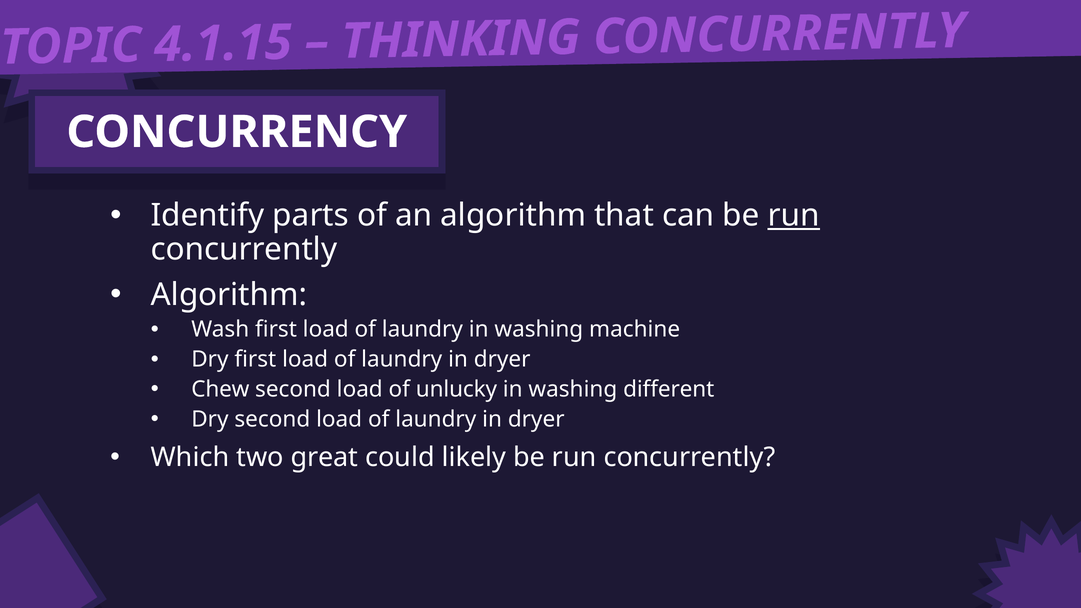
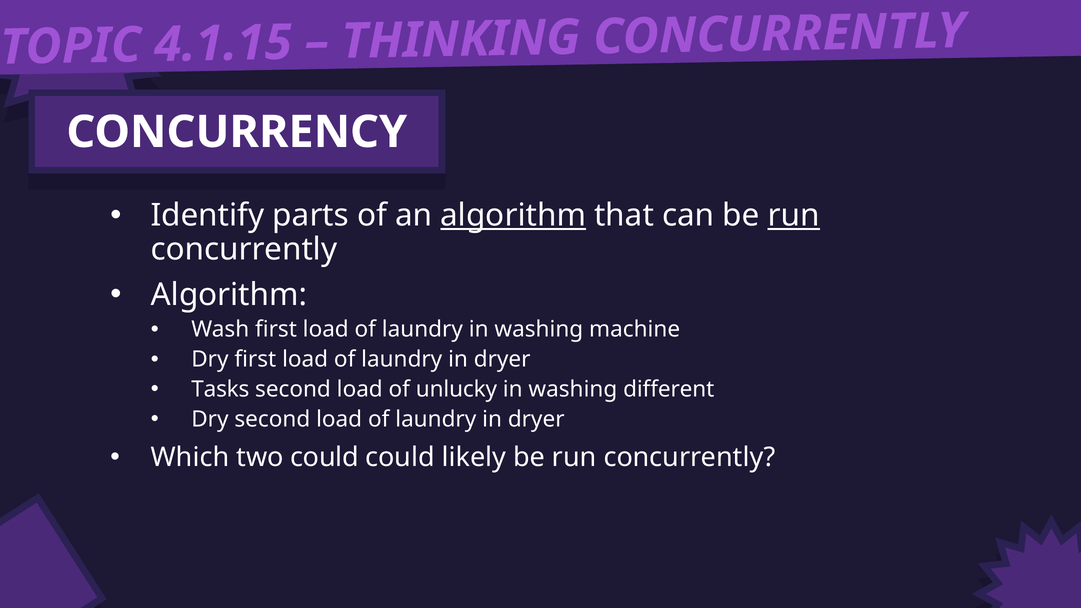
algorithm underline: none -> present (513, 215)
Chew: Chew -> Tasks (220, 390)
two great: great -> could (325, 457)
